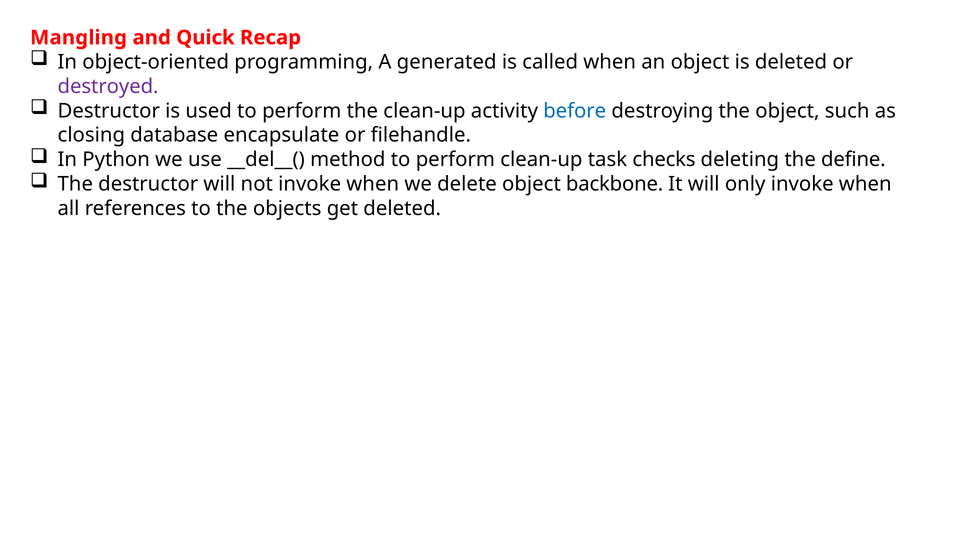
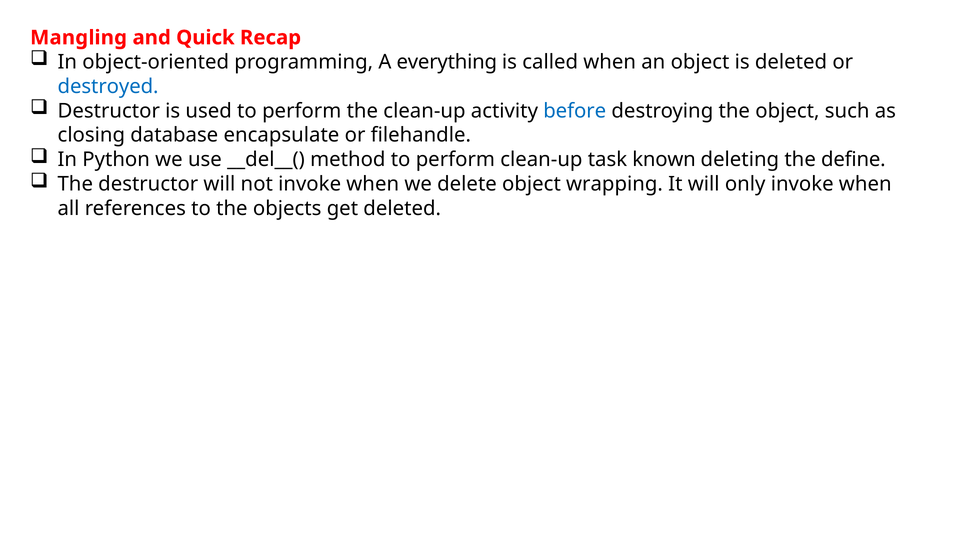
generated: generated -> everything (447, 62)
destroyed colour: purple -> blue (108, 86)
checks: checks -> known (664, 160)
backbone: backbone -> wrapping (614, 184)
